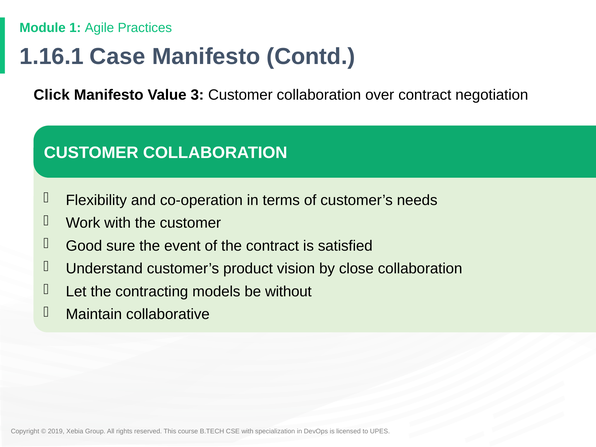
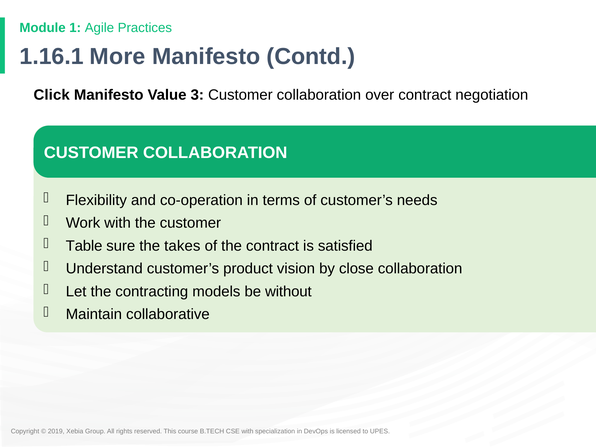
Case: Case -> More (118, 57)
Good: Good -> Table (84, 246)
event: event -> takes (182, 246)
